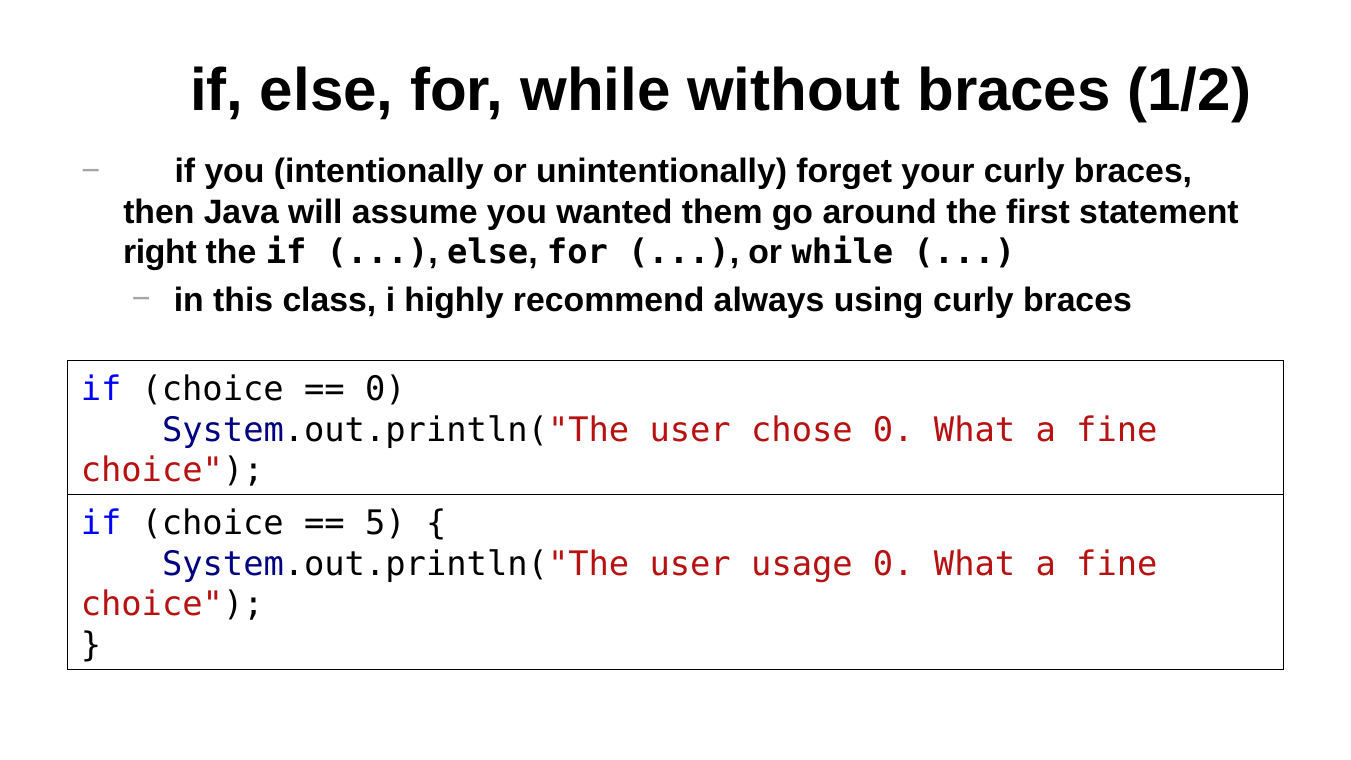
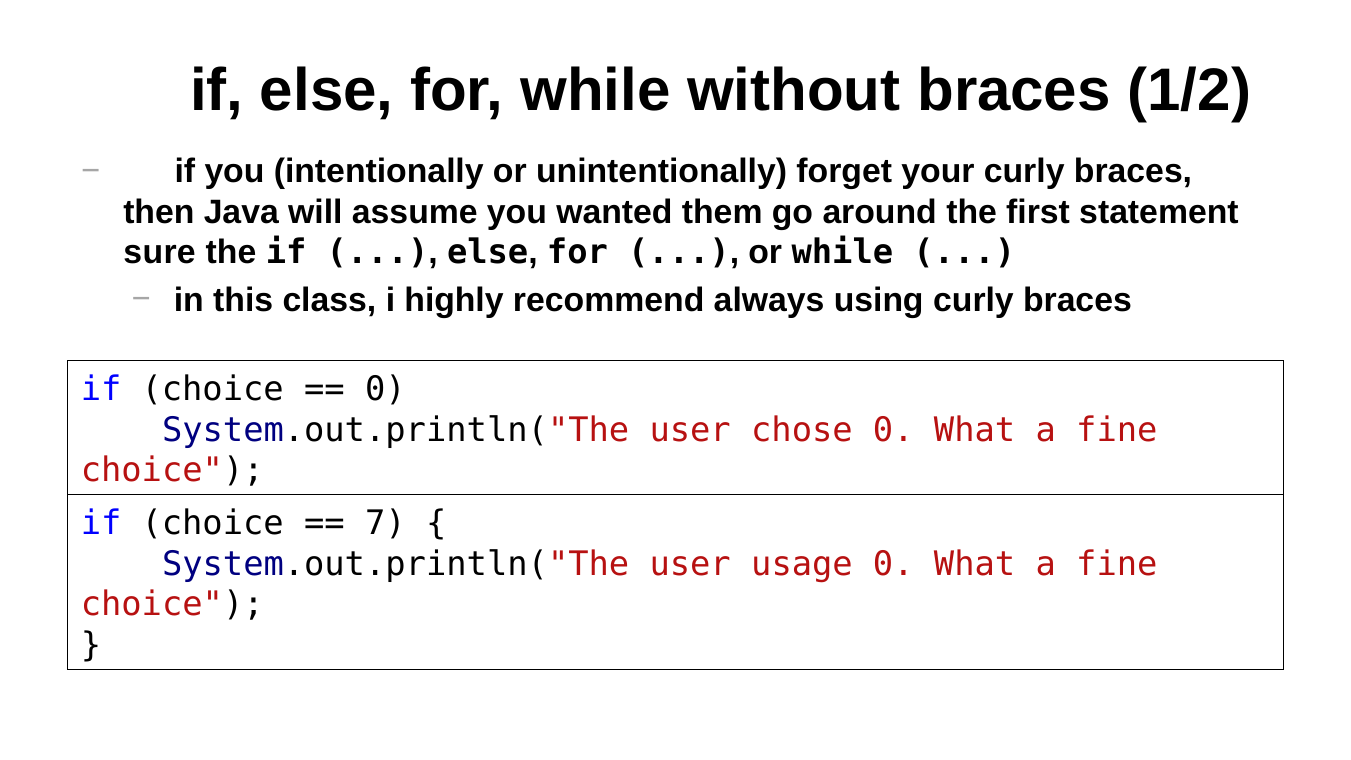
right: right -> sure (160, 253)
5: 5 -> 7 (385, 524)
